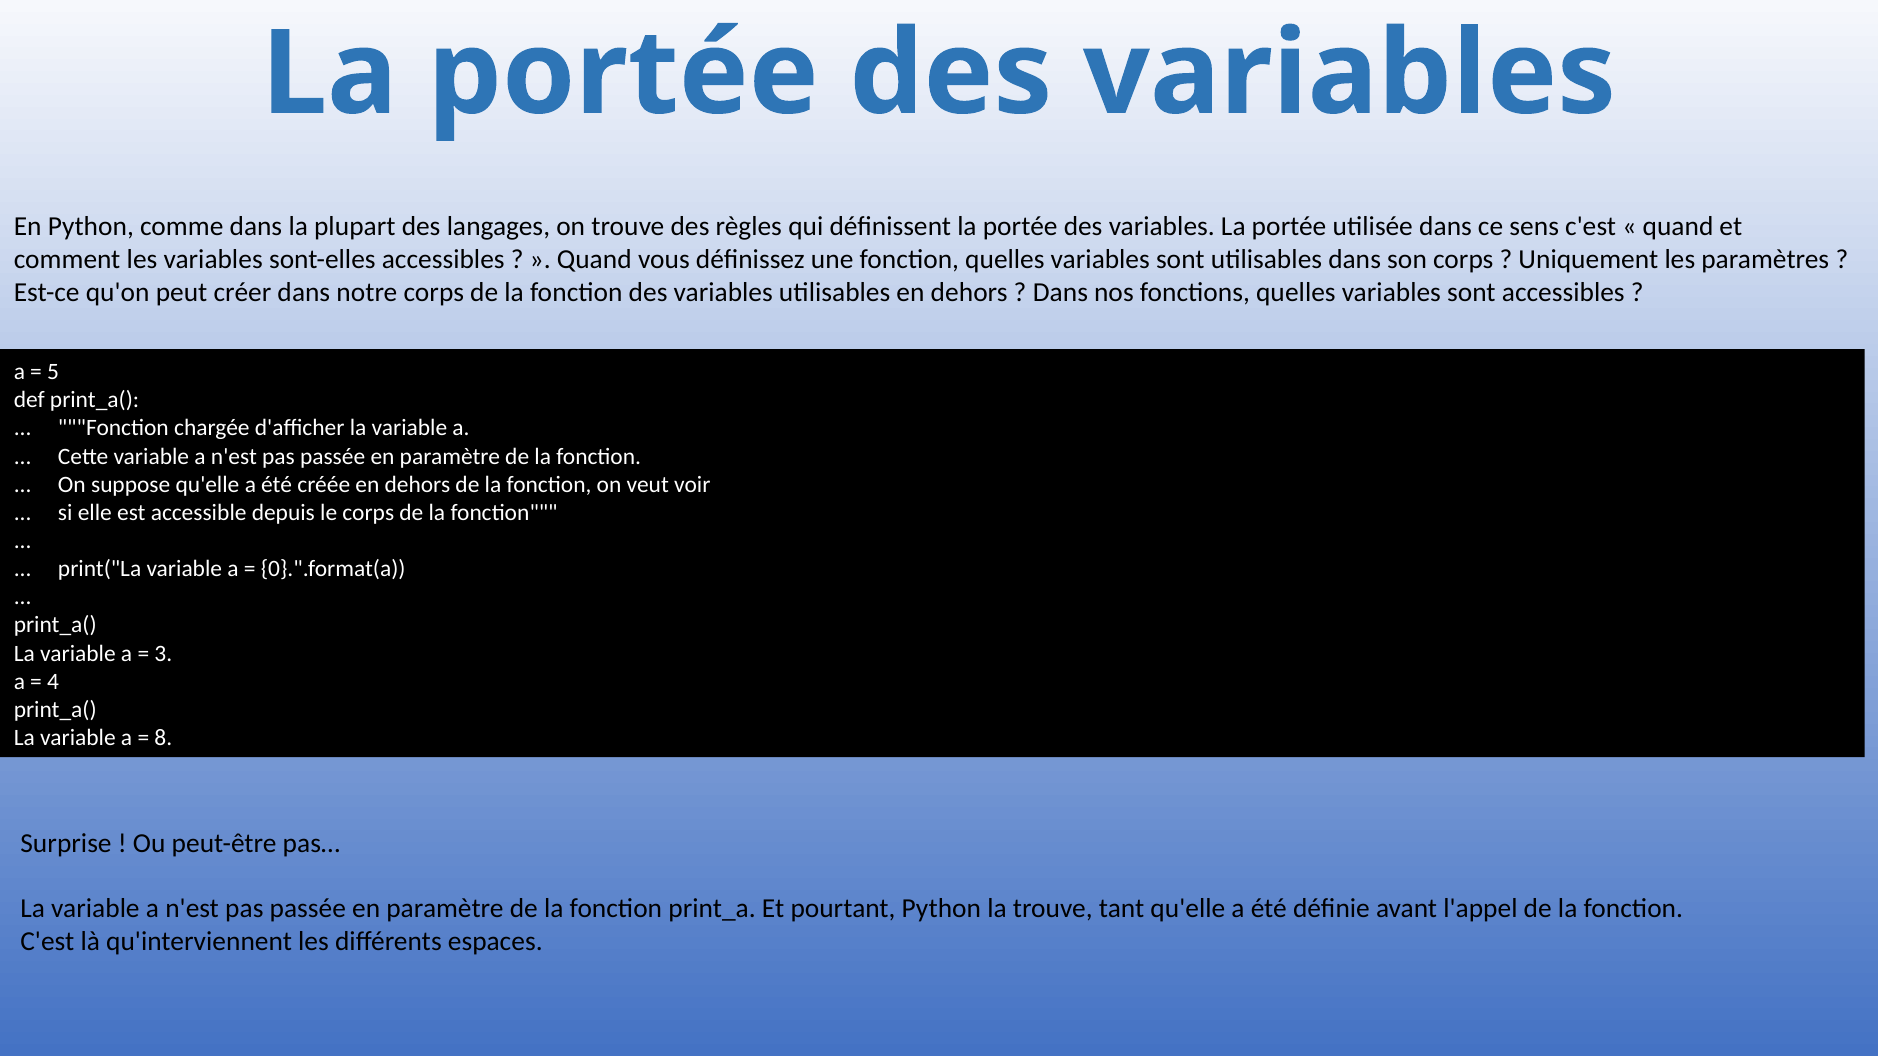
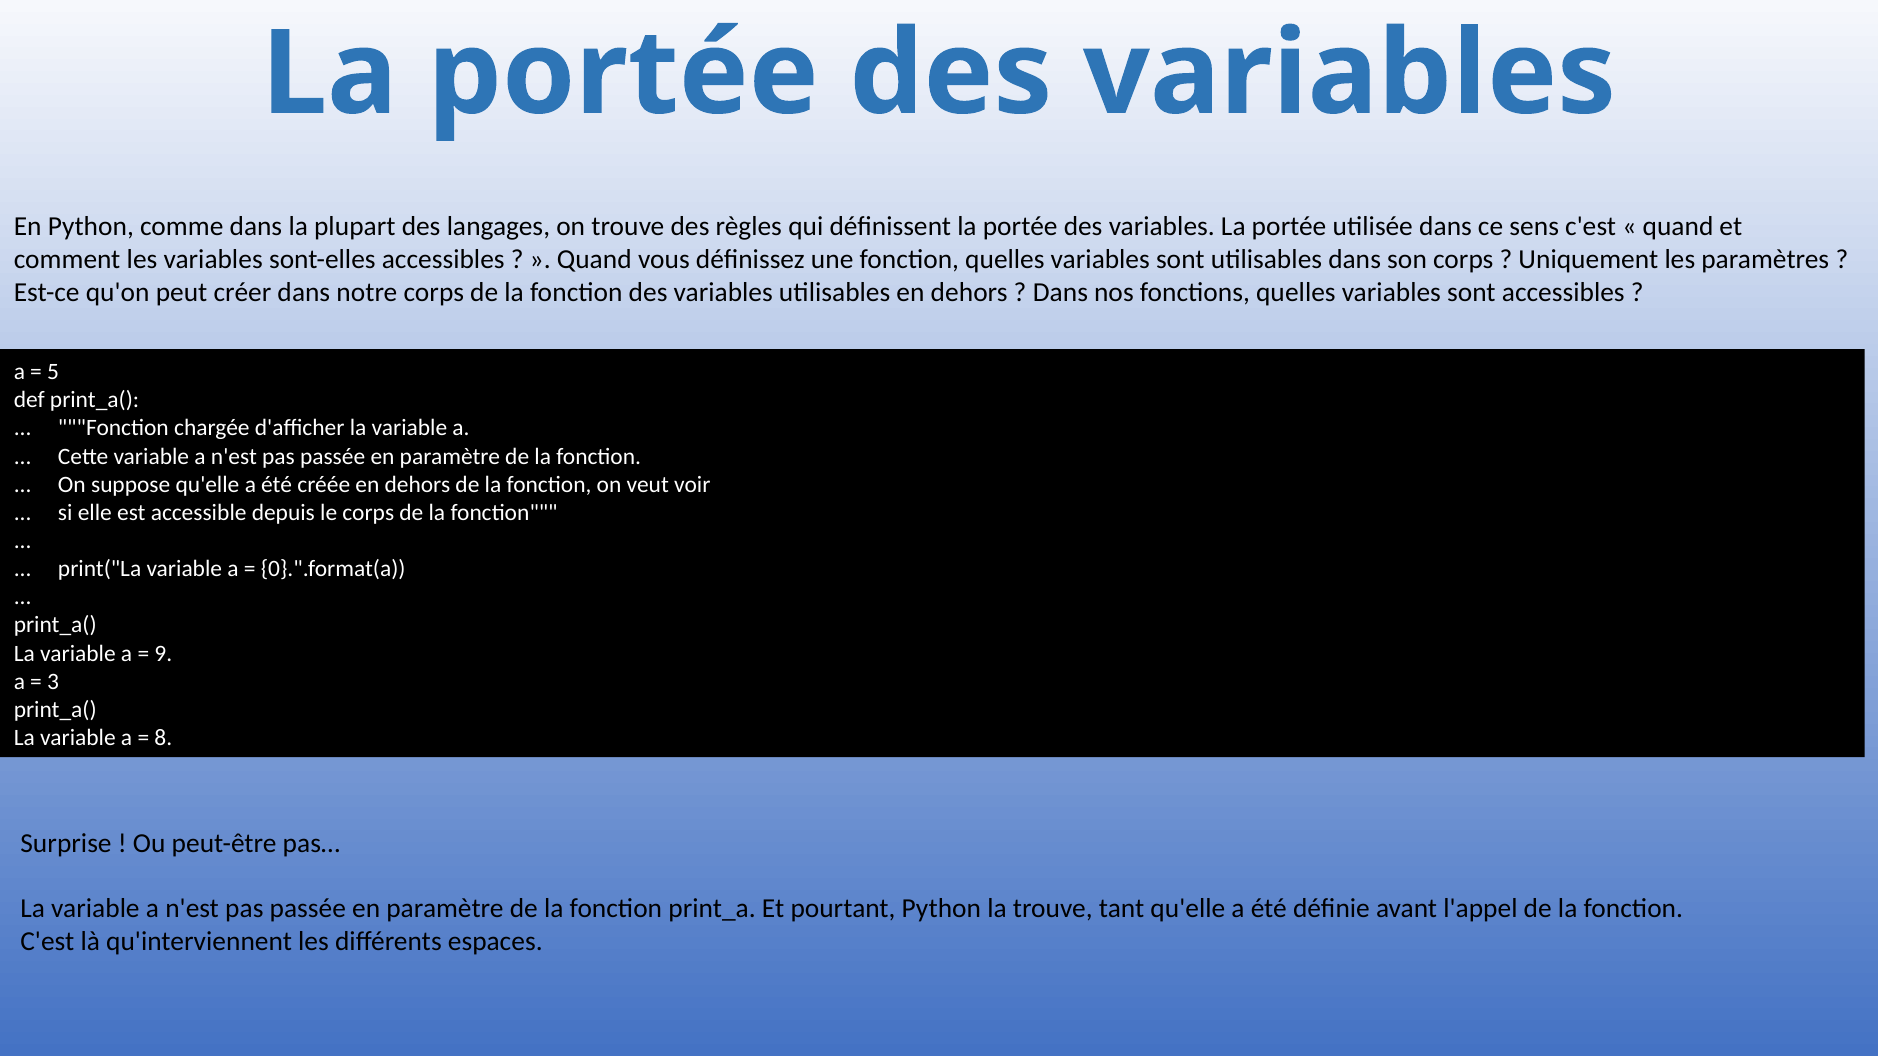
3: 3 -> 9 (163, 654)
4: 4 -> 3 (53, 682)
